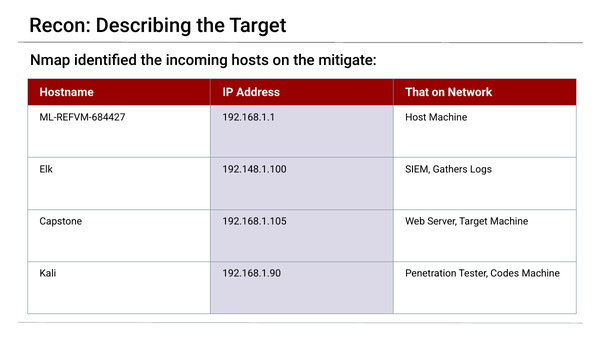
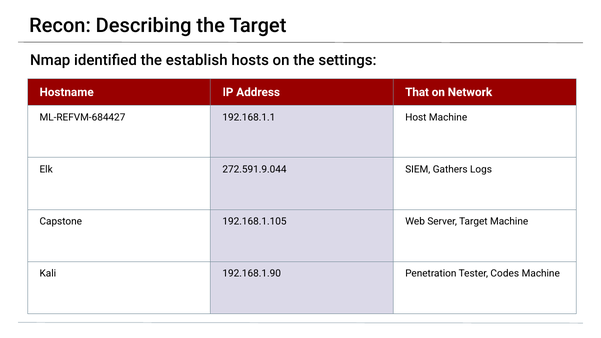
incoming: incoming -> establish (197, 61)
mitigate: mitigate -> settings (347, 61)
192.148.1.100: 192.148.1.100 -> 272.591.9.044 (254, 169)
